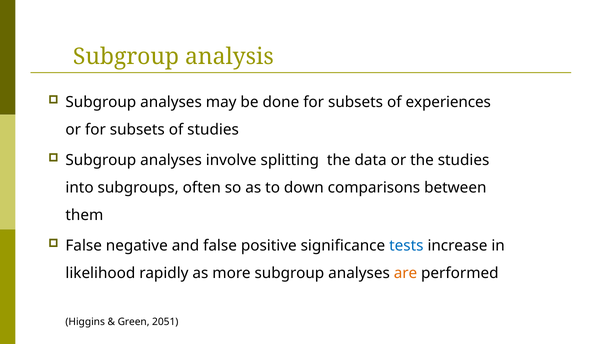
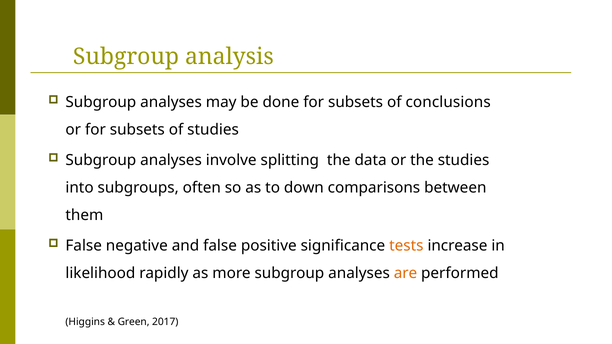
experiences: experiences -> conclusions (448, 102)
tests colour: blue -> orange (406, 246)
2051: 2051 -> 2017 (165, 322)
